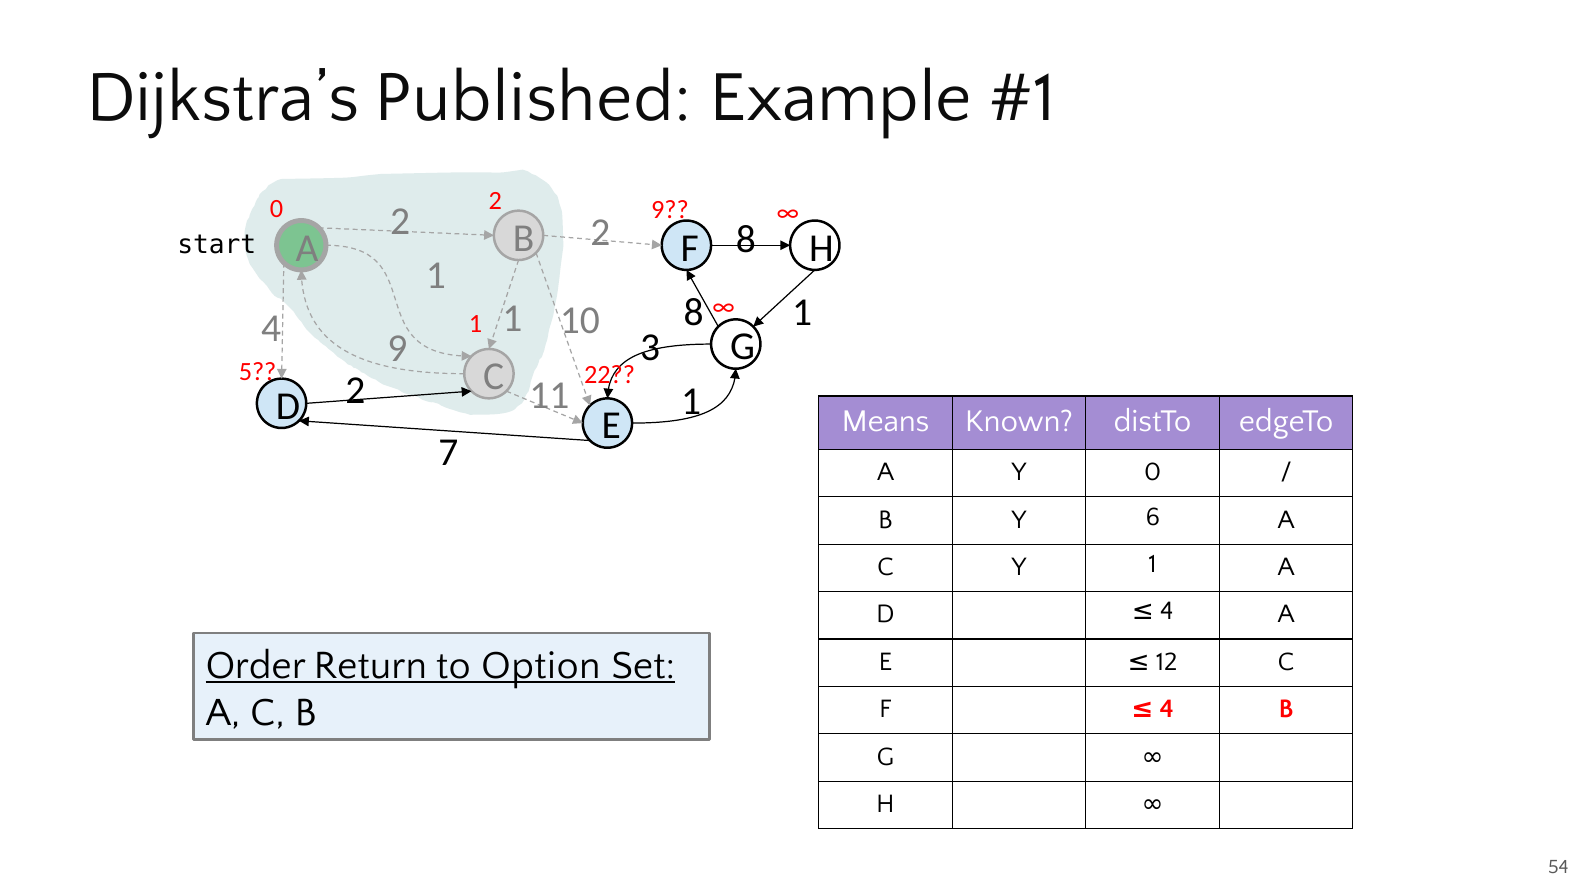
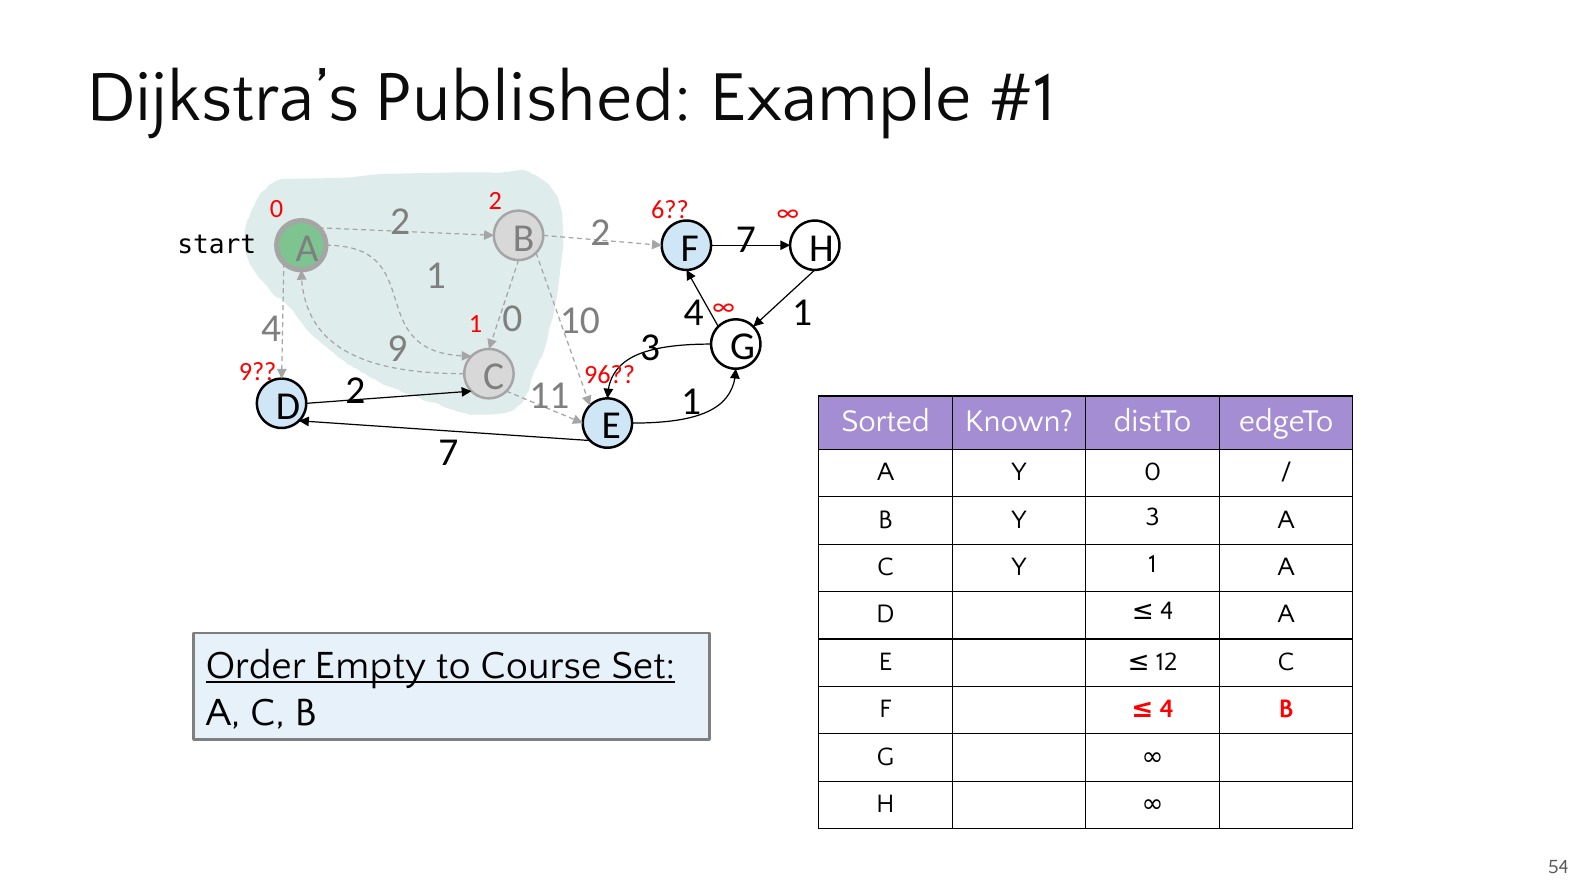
2 9: 9 -> 6 (670, 210)
2 8: 8 -> 7 (746, 239)
10 8: 8 -> 4 (694, 312)
4 1: 1 -> 0 (512, 318)
5: 5 -> 9 (258, 371)
22: 22 -> 96 (610, 375)
Means: Means -> Sorted (886, 421)
Y 6: 6 -> 3 (1153, 516)
Return: Return -> Empty (370, 665)
Option: Option -> Course (541, 665)
